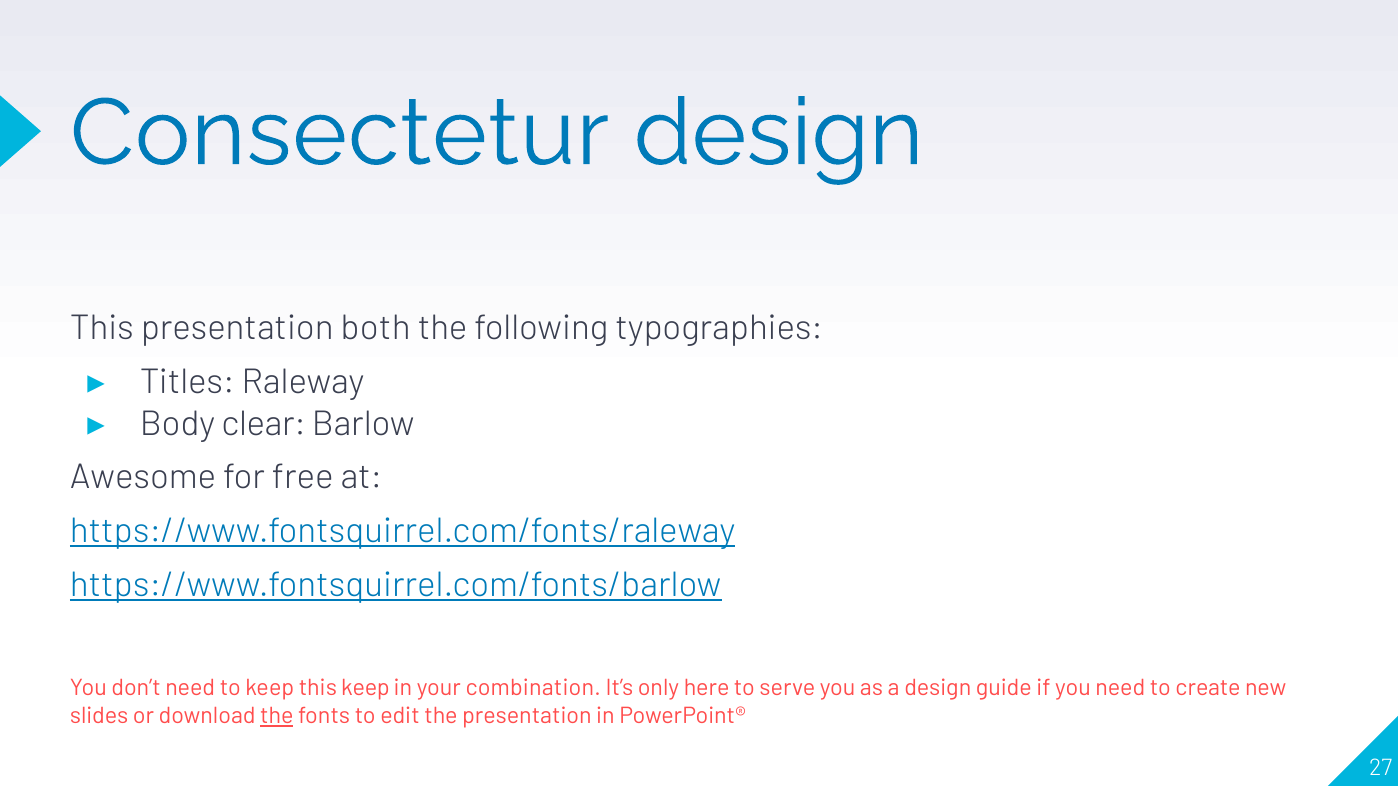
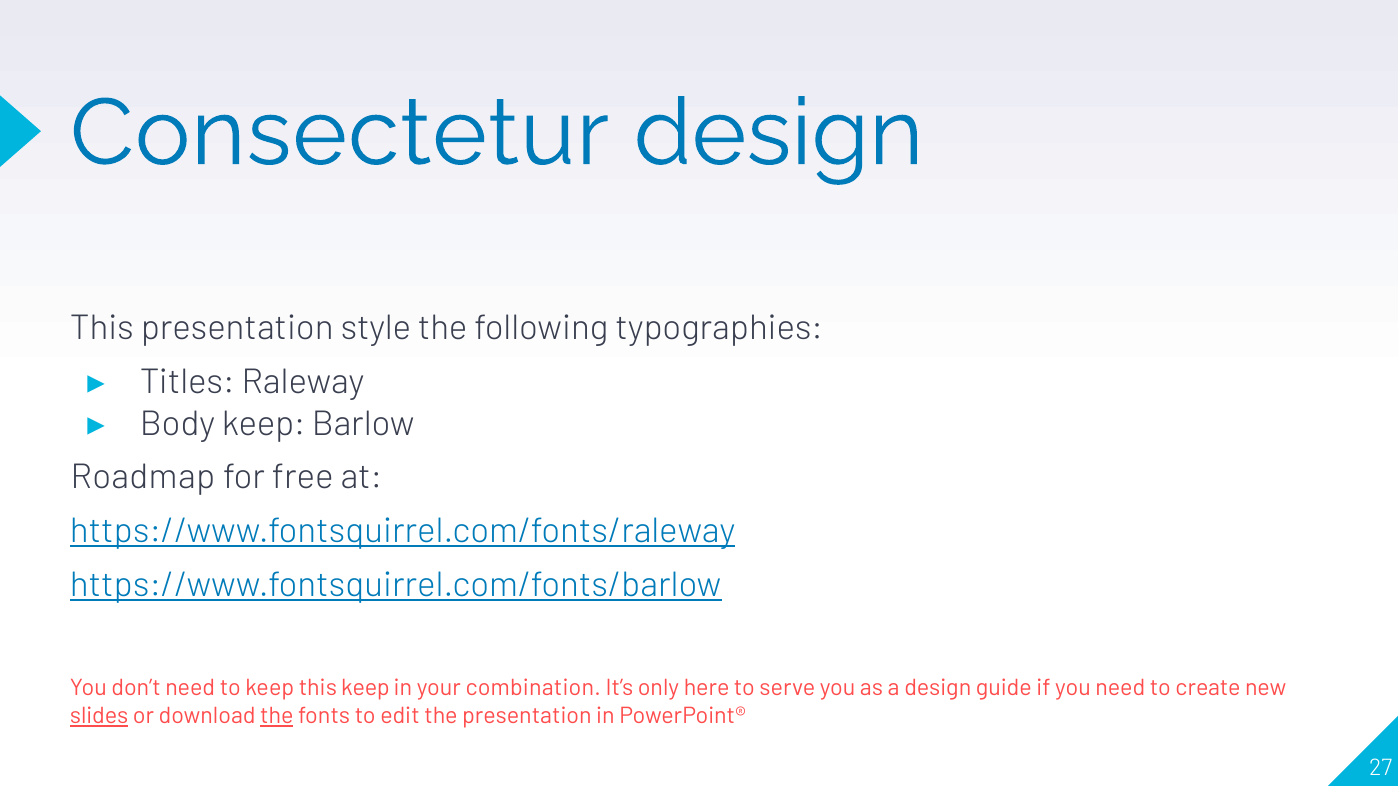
both: both -> style (376, 329)
Body clear: clear -> keep (264, 424)
Awesome: Awesome -> Roadmap (143, 478)
slides underline: none -> present (99, 716)
